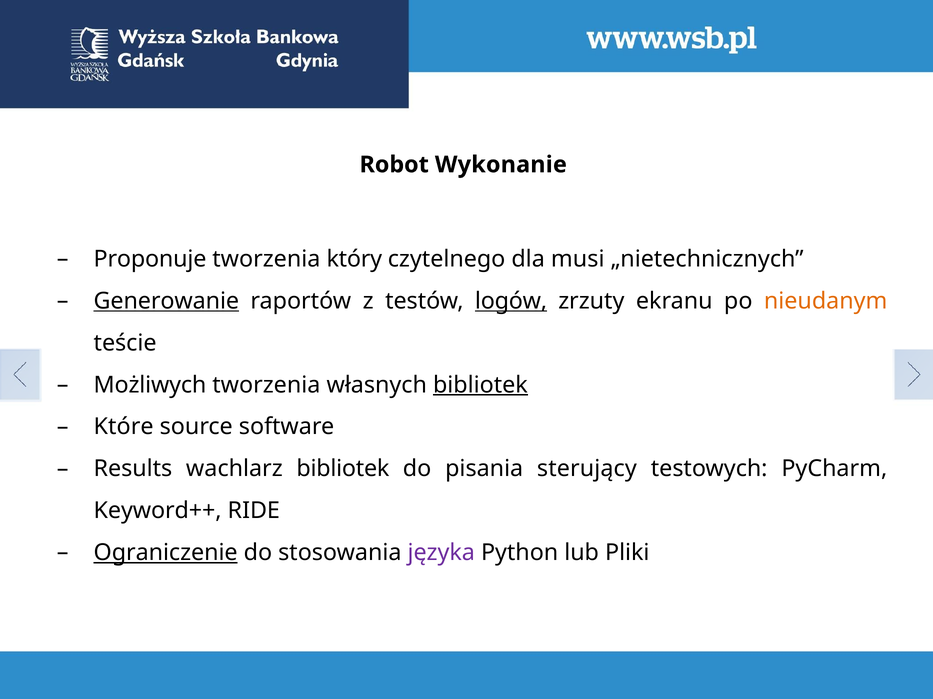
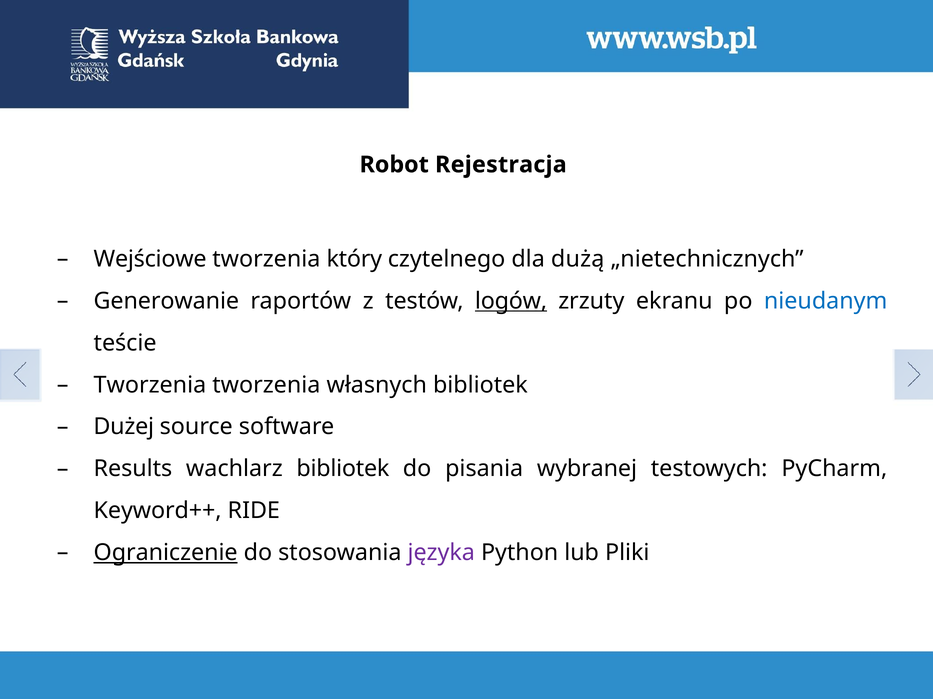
Wykonanie: Wykonanie -> Rejestracja (501, 165)
Proponuje: Proponuje -> Wejściowe (150, 259)
musi: musi -> dużą (578, 259)
Generowanie underline: present -> none (166, 301)
nieudanym colour: orange -> blue (826, 301)
Możliwych: Możliwych -> Tworzenia (150, 385)
bibliotek underline: present -> none (480, 385)
Które: Które -> Dużej (124, 427)
sterujący: sterujący -> wybranej (587, 469)
